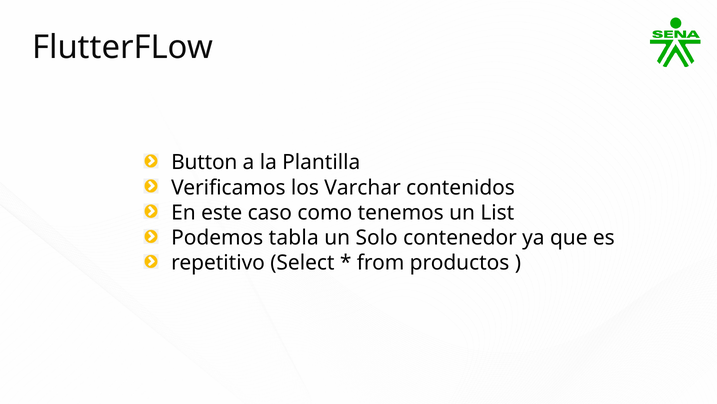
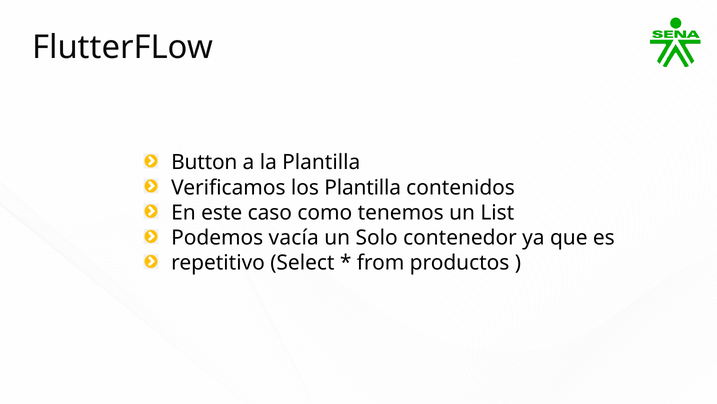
los Varchar: Varchar -> Plantilla (363, 187)
tabla: tabla -> vacía (294, 238)
